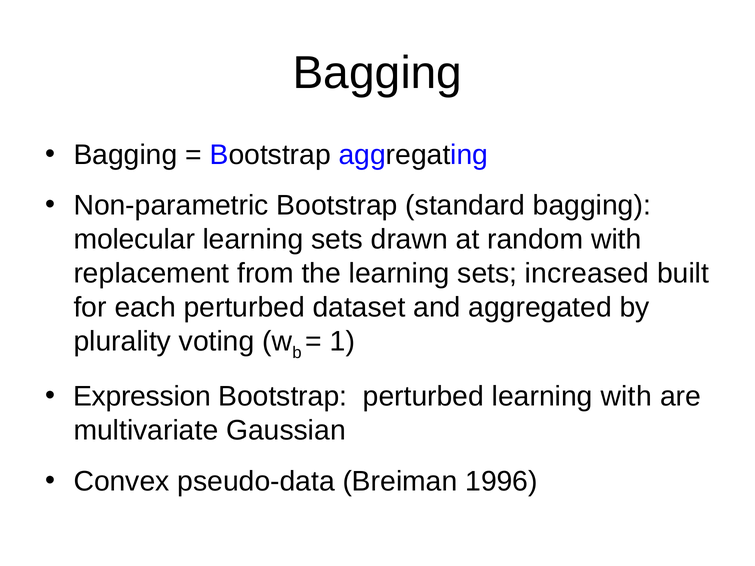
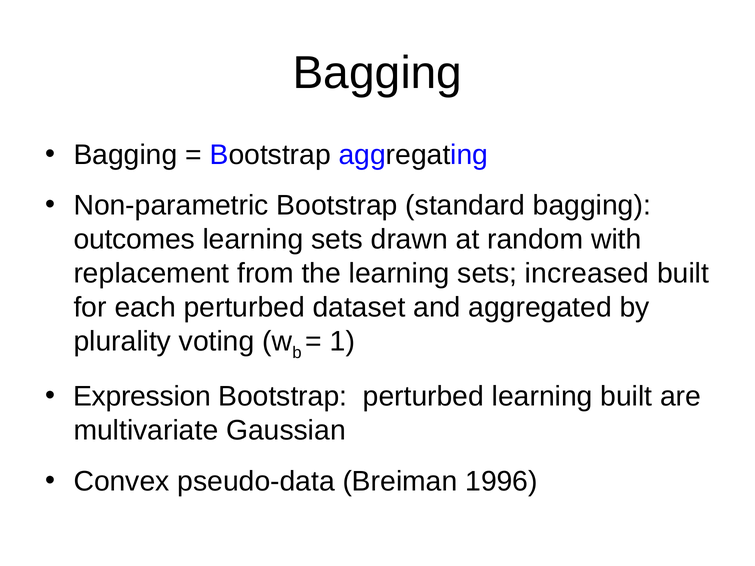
molecular: molecular -> outcomes (134, 240)
learning with: with -> built (626, 397)
